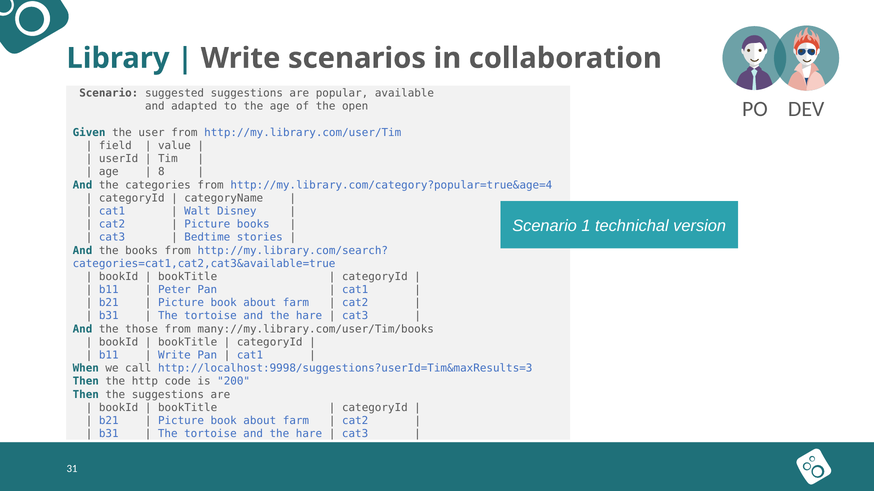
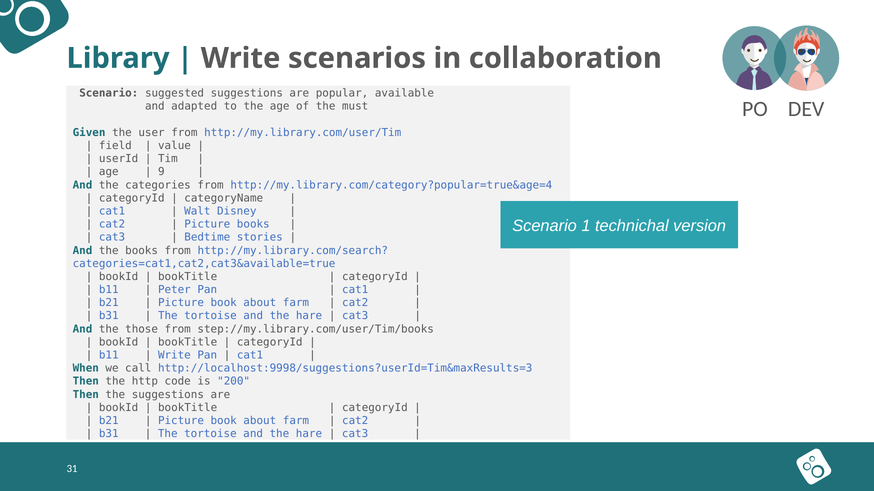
open: open -> must (355, 107)
8: 8 -> 9 (161, 172)
many://my.library.com/user/Tim/books: many://my.library.com/user/Tim/books -> step://my.library.com/user/Tim/books (316, 329)
